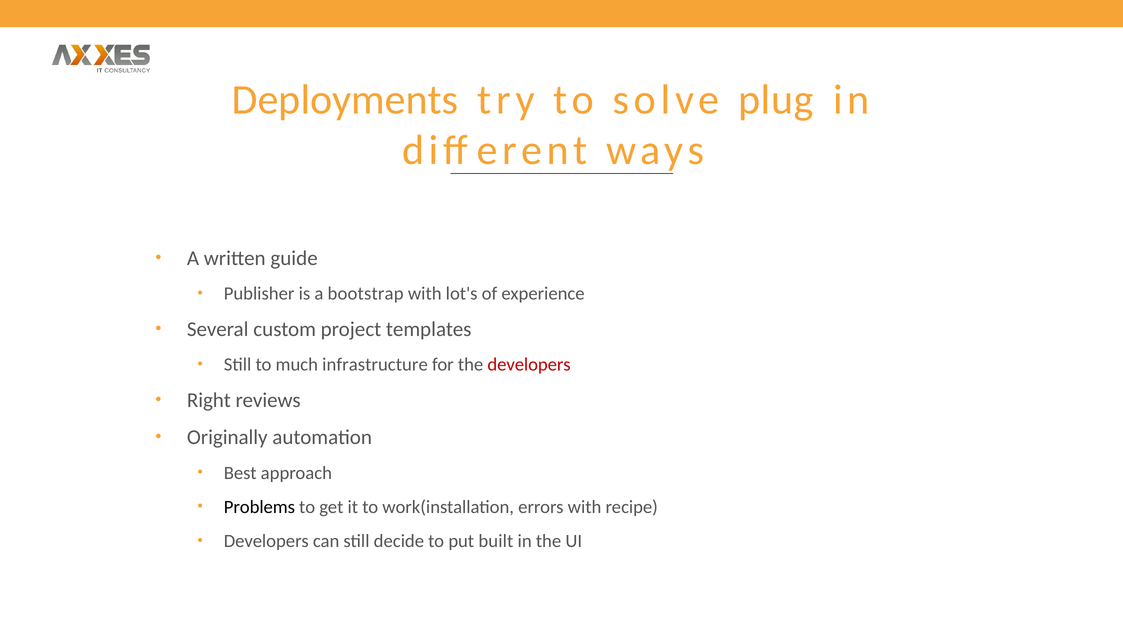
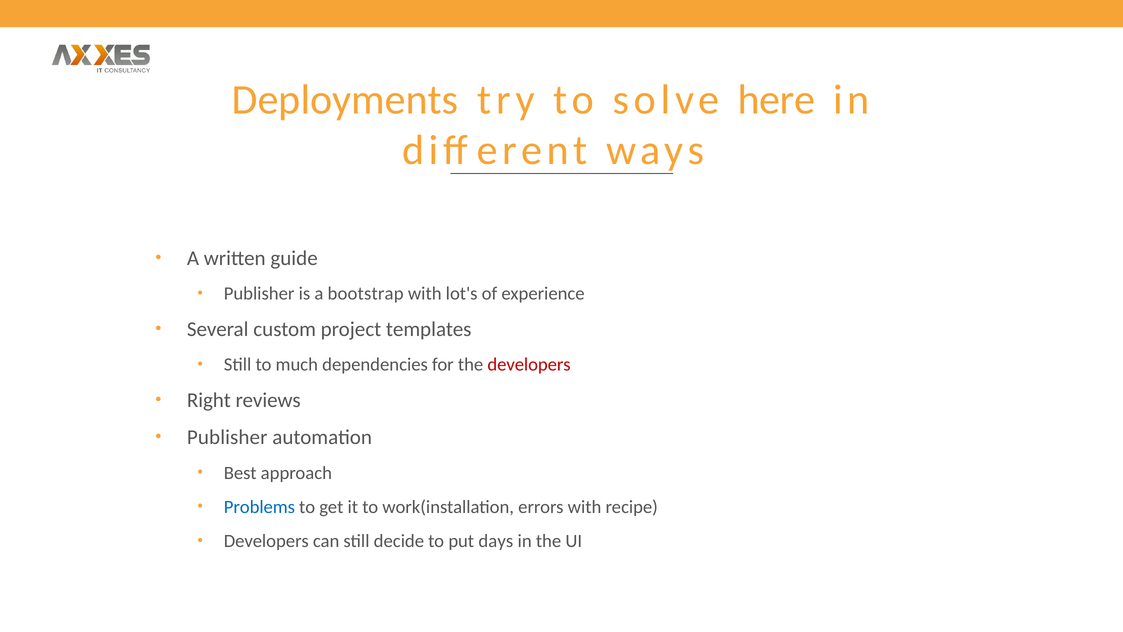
plug: plug -> here (776, 100)
infrastructure: infrastructure -> dependencies (375, 365)
Originally: Originally -> Publisher (227, 437)
Problems colour: black -> blue (259, 507)
built: built -> days (496, 541)
